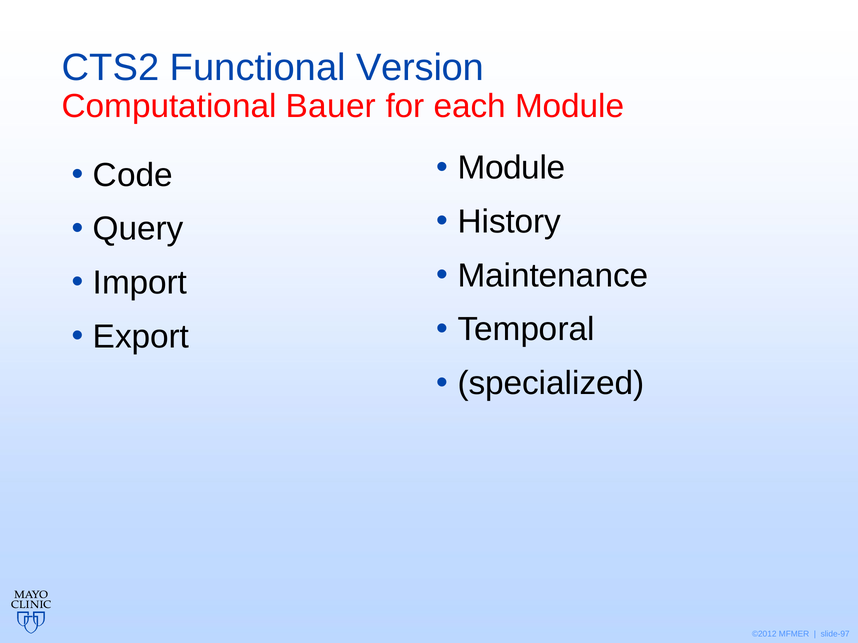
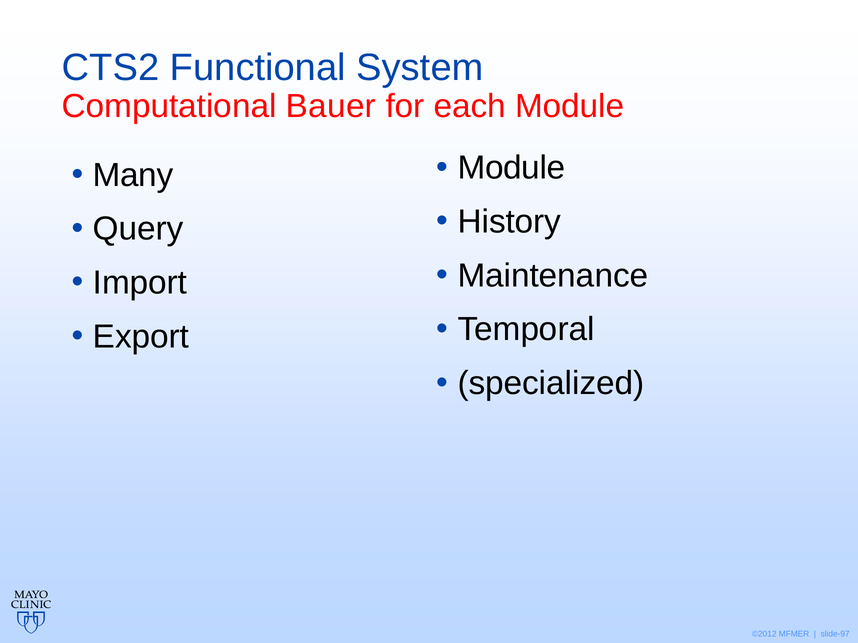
Version: Version -> System (420, 68)
Code: Code -> Many (133, 175)
